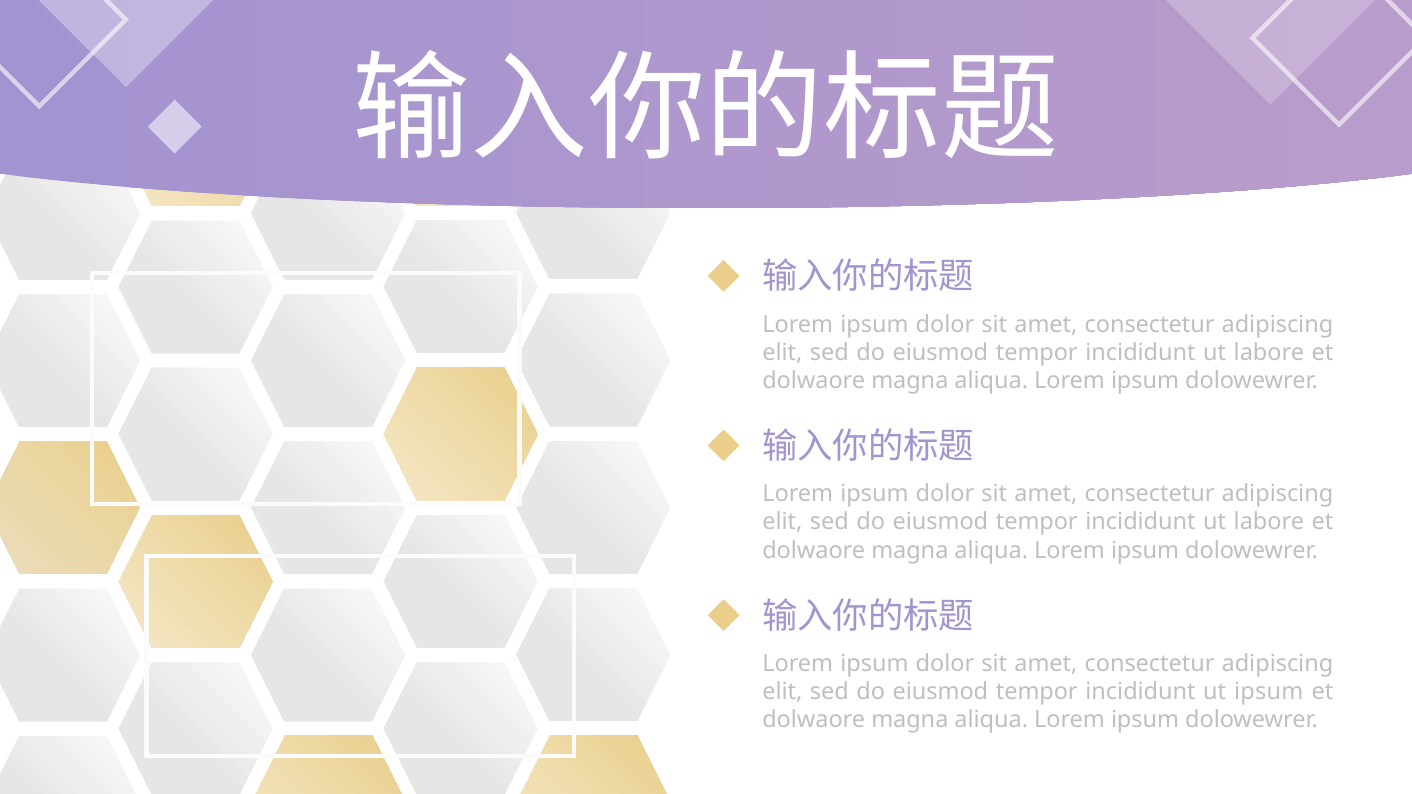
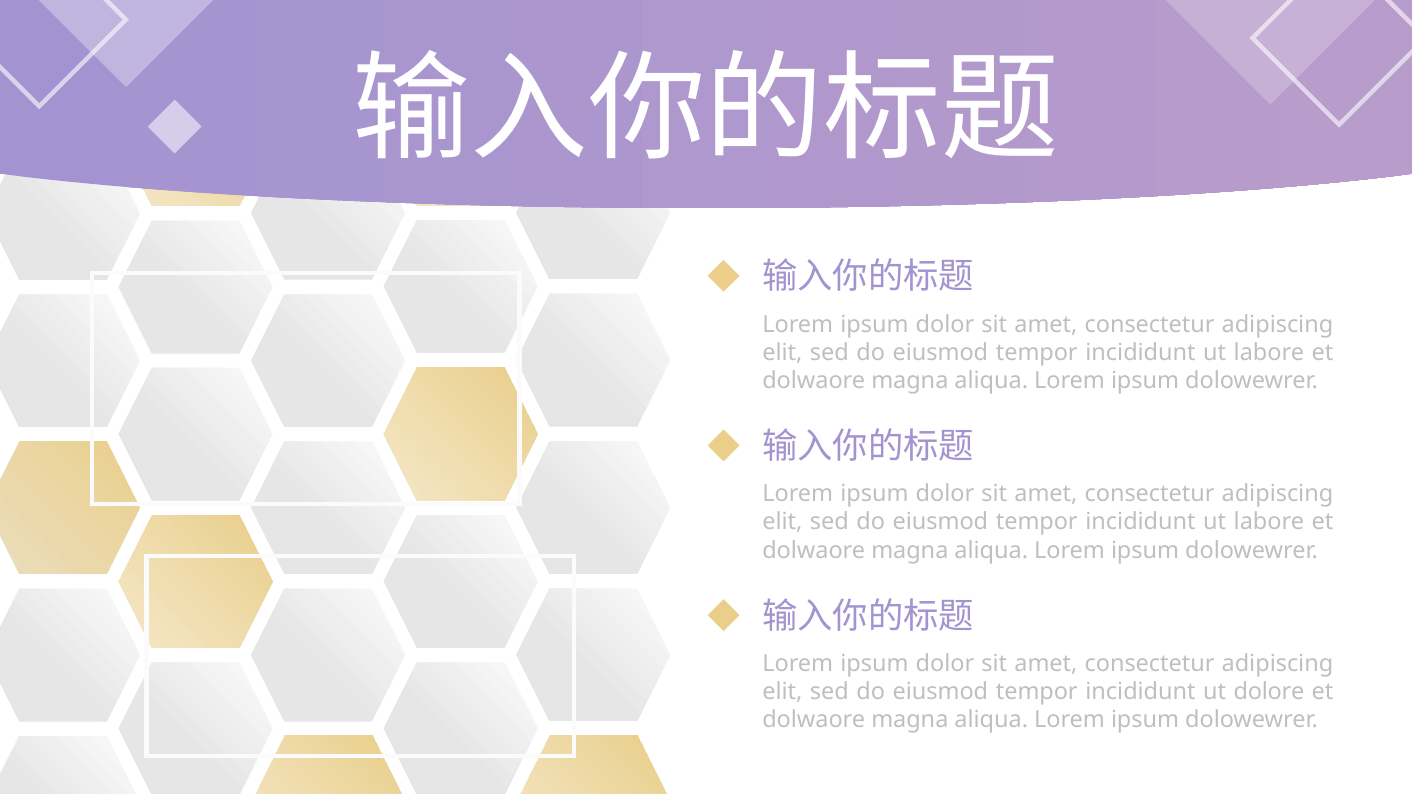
ut ipsum: ipsum -> dolore (1269, 692)
